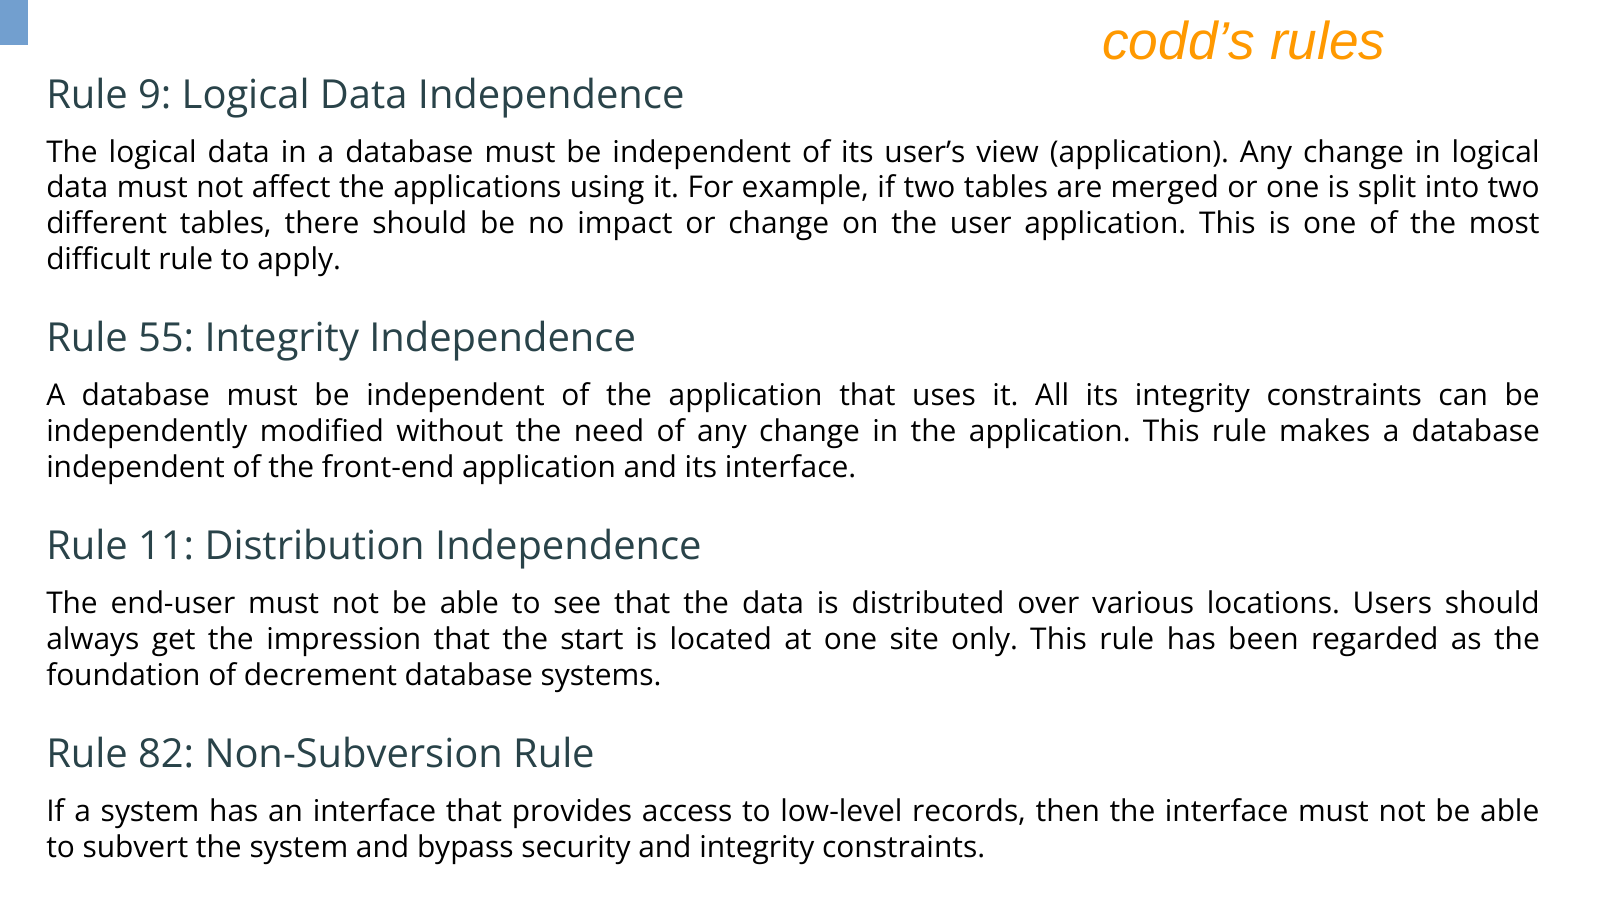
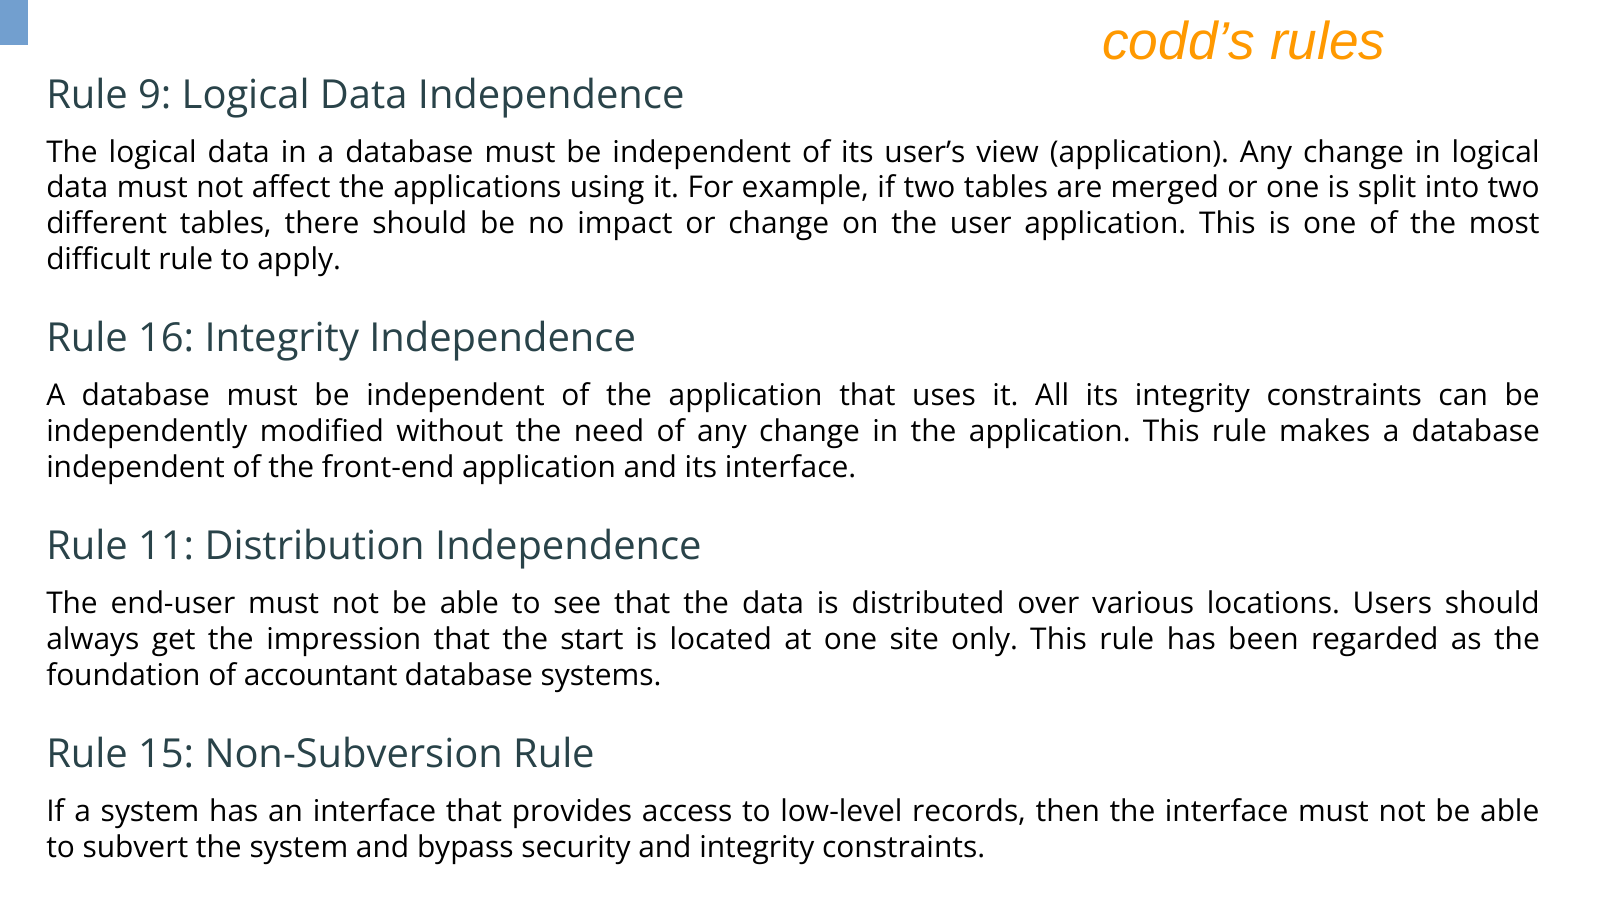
55: 55 -> 16 (166, 338)
decrement: decrement -> accountant (321, 675)
82: 82 -> 15 (166, 754)
